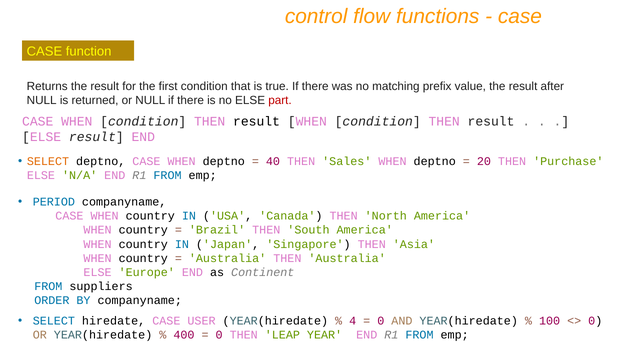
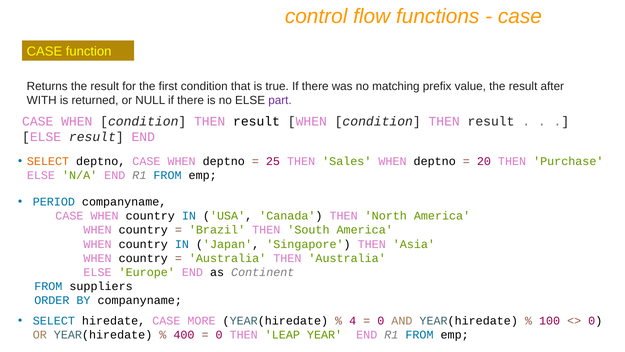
NULL: NULL -> WITH (42, 100)
part colour: red -> purple (280, 100)
40: 40 -> 25 (273, 161)
USER: USER -> MORE (202, 320)
